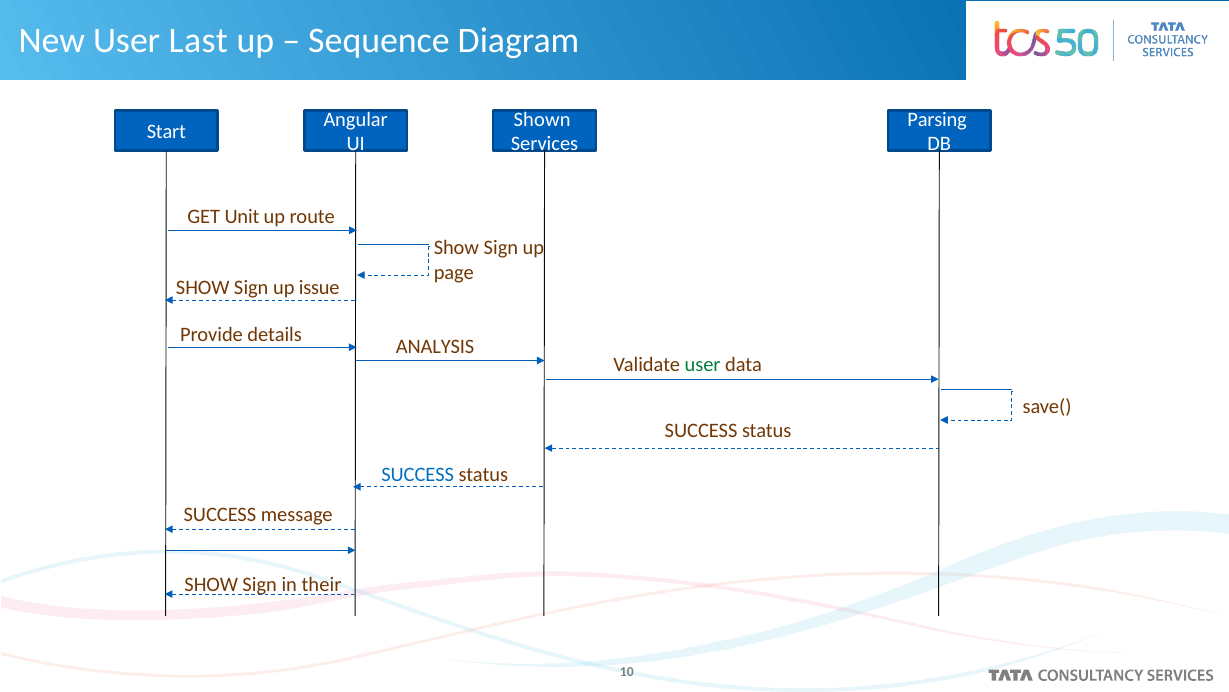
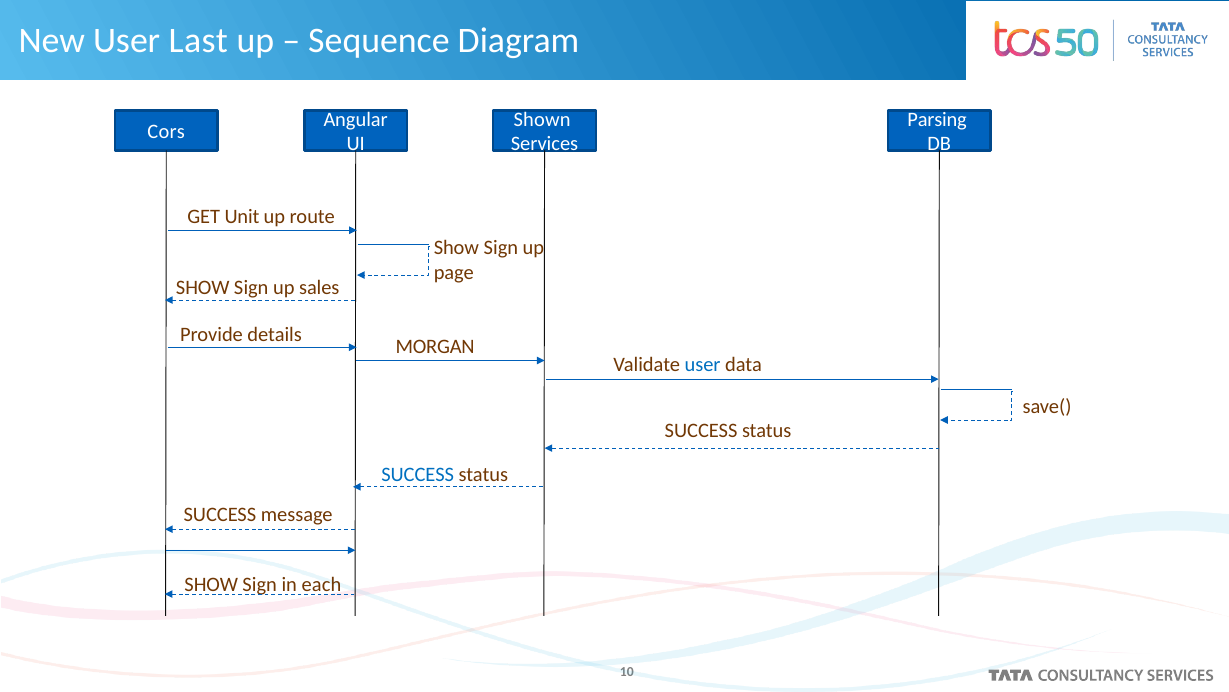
Start: Start -> Cors (166, 132)
issue: issue -> sales (319, 288)
ANALYSIS: ANALYSIS -> MORGAN (435, 347)
user colour: green -> blue (703, 365)
their: their -> each (321, 584)
